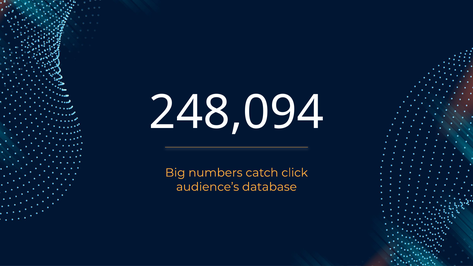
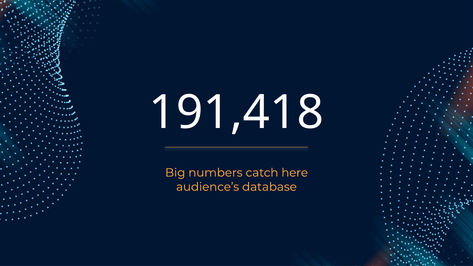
248,094: 248,094 -> 191,418 (236, 112)
click: click -> here (295, 173)
